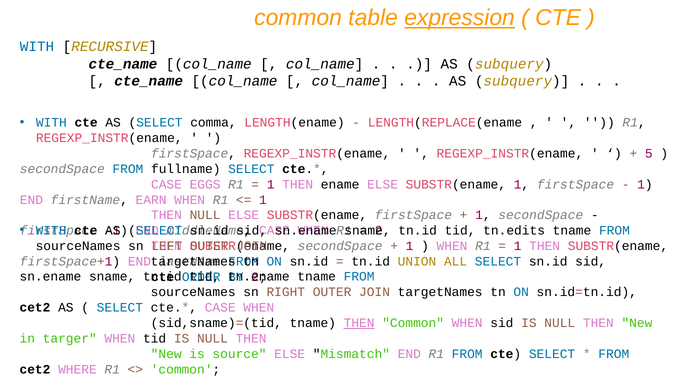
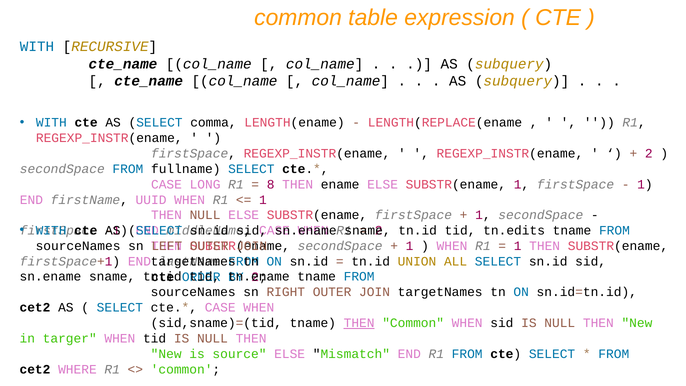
expression underline: present -> none (460, 18)
5: 5 -> 2 (649, 153)
EGGS: EGGS -> LONG (205, 184)
1: 1 -> 8 (271, 184)
EARN: EARN -> UUID (151, 200)
